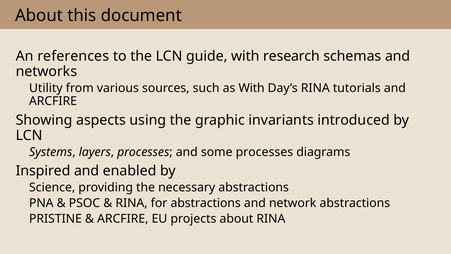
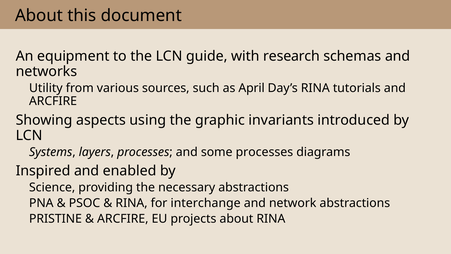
references: references -> equipment (73, 56)
as With: With -> April (252, 88)
for abstractions: abstractions -> interchange (206, 203)
